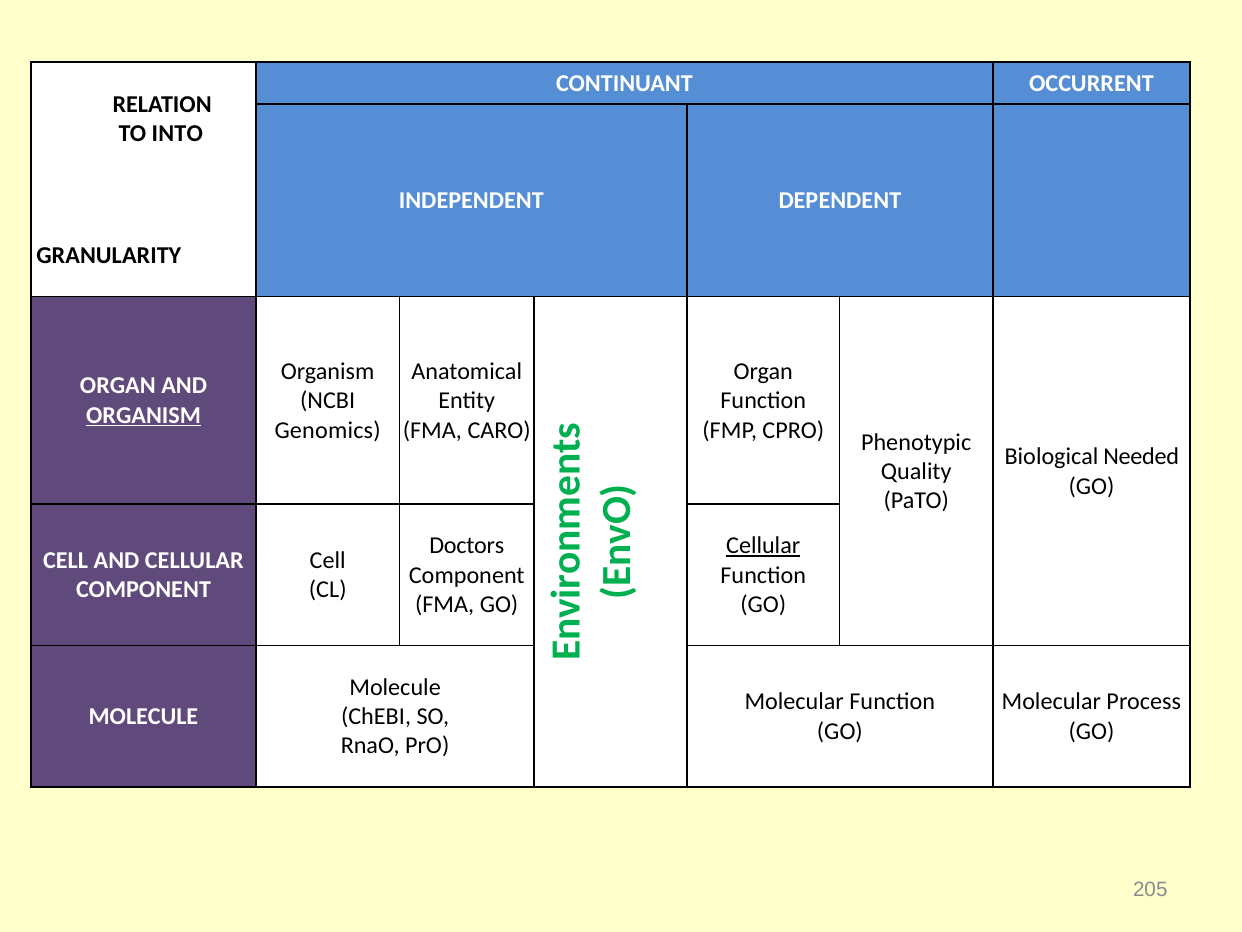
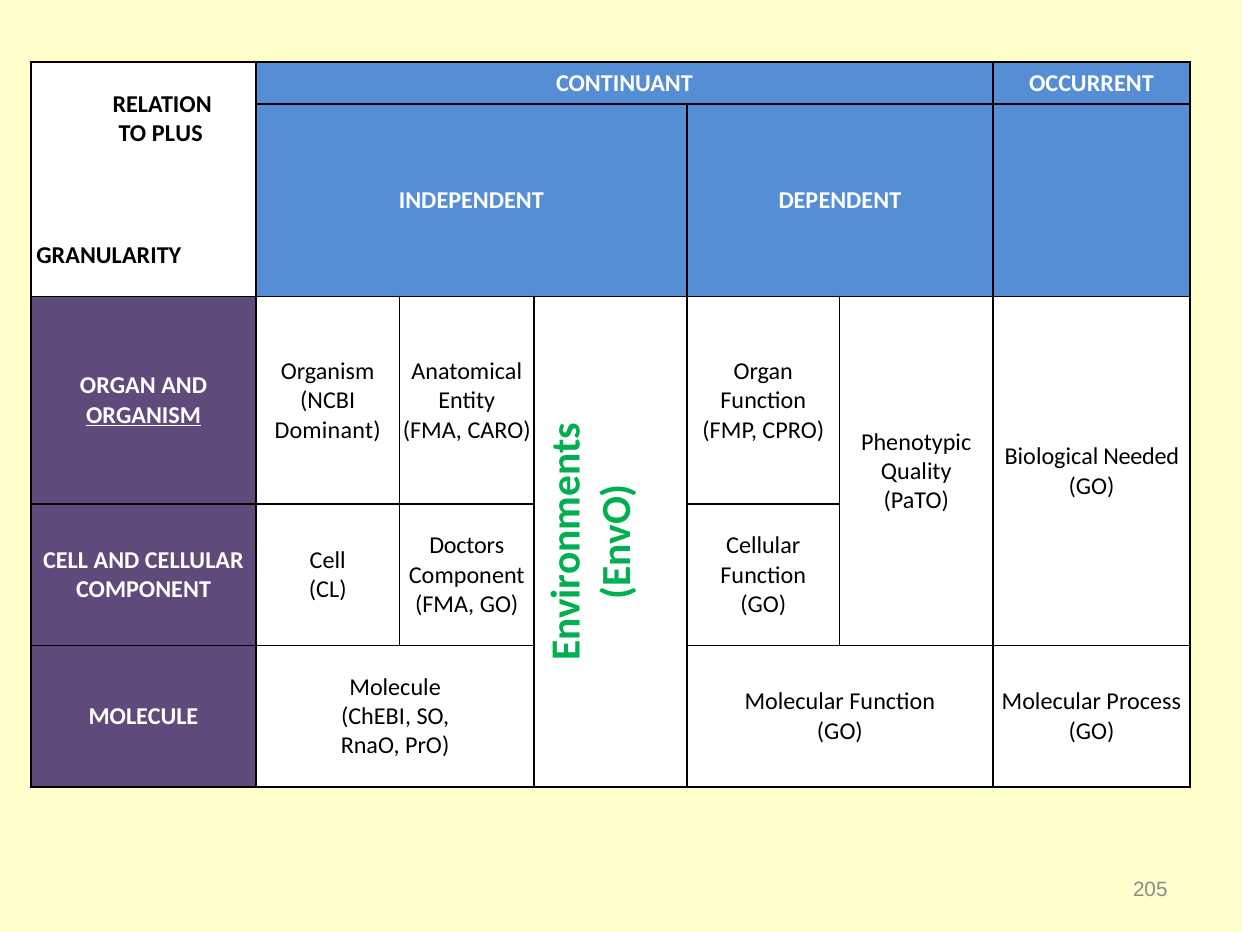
INTO: INTO -> PLUS (177, 134)
Genomics: Genomics -> Dominant (328, 430)
Cellular underline: present -> none (763, 545)
